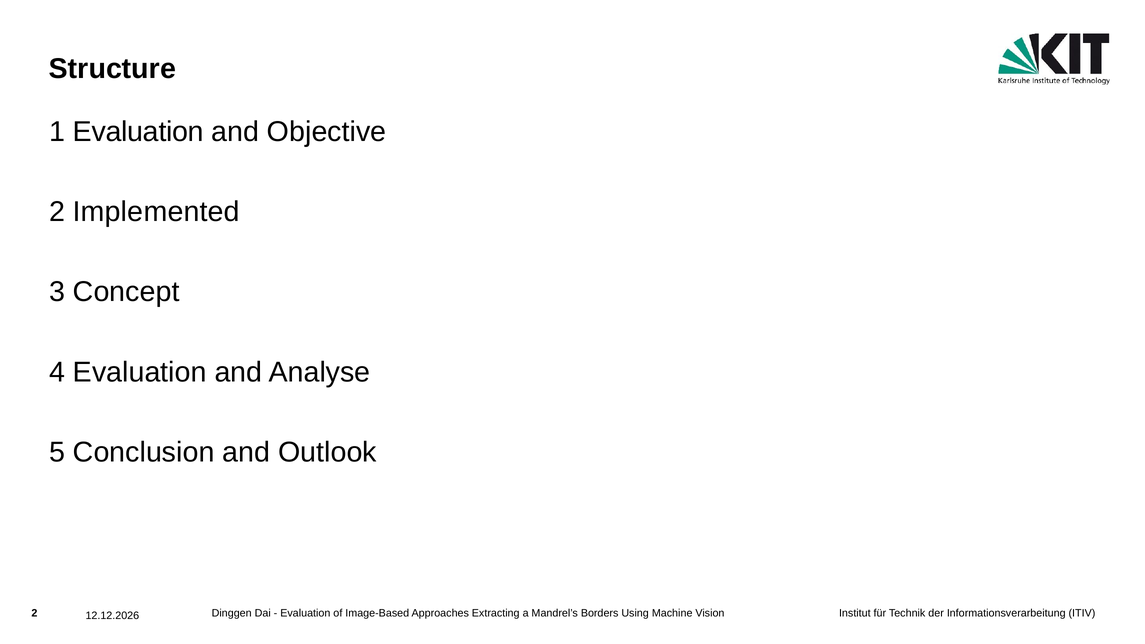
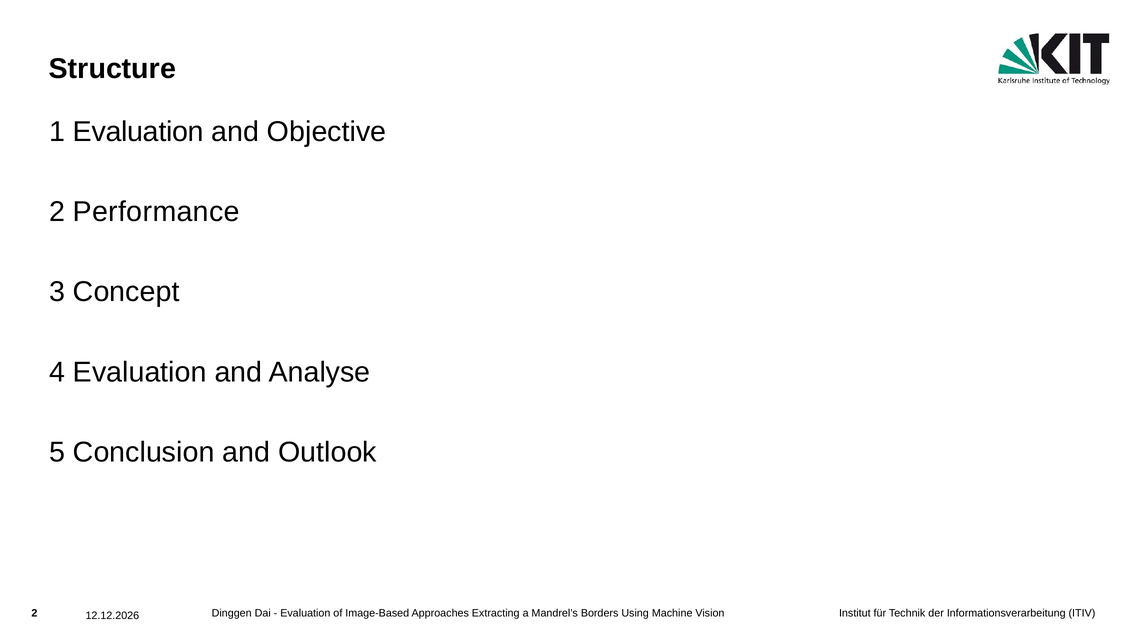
Implemented: Implemented -> Performance (156, 212)
